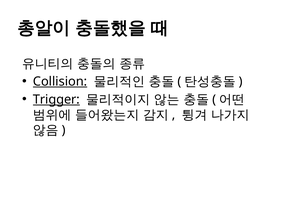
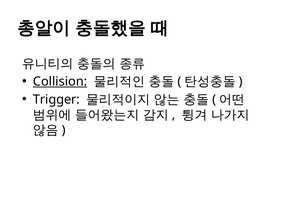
Trigger underline: present -> none (56, 99)
